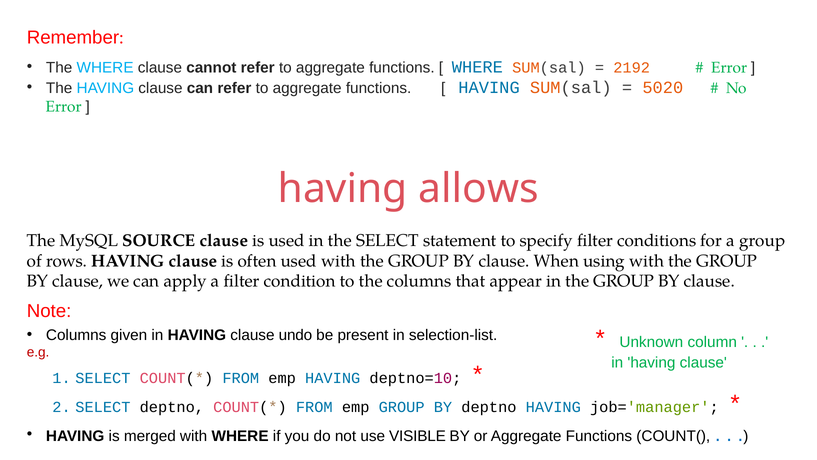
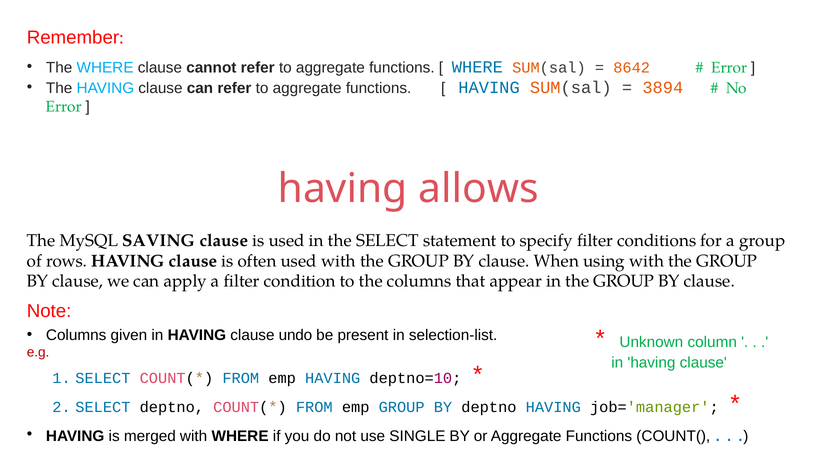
2192: 2192 -> 8642 (632, 68)
5020: 5020 -> 3894 (663, 87)
SOURCE: SOURCE -> SAVING (159, 240)
VISIBLE: VISIBLE -> SINGLE (417, 436)
